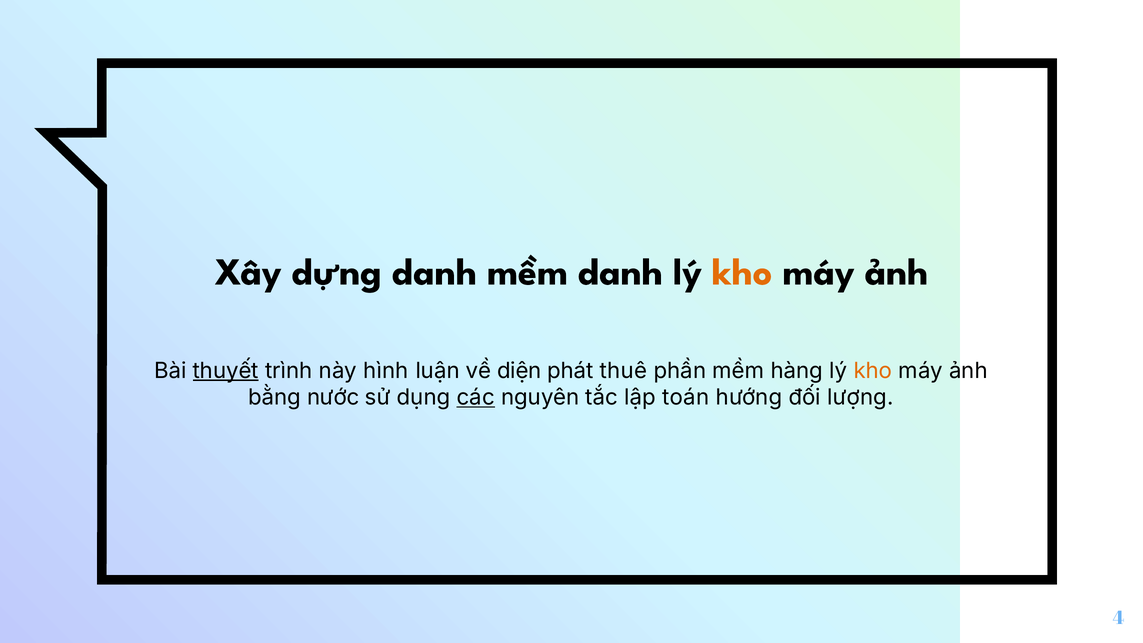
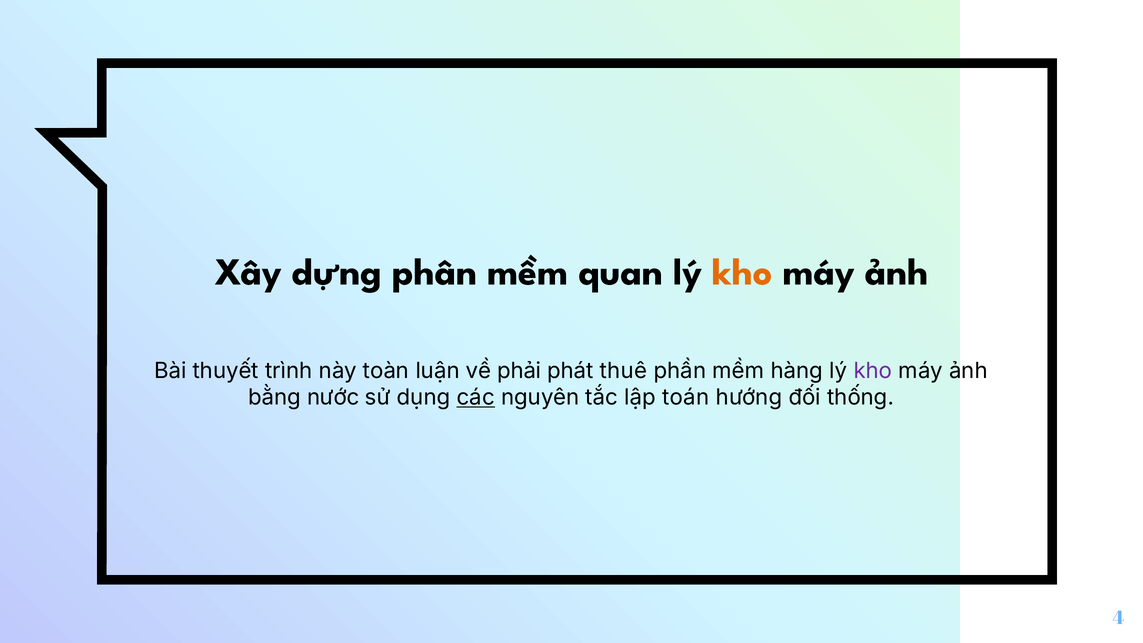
dựng danh: danh -> phân (434, 272)
mềm danh: danh -> quan (620, 272)
thuyết underline: present -> none (226, 371)
hình: hình -> toàn (386, 371)
diện: diện -> phải (519, 371)
kho colour: orange -> purple (873, 371)
lượng: lượng -> thống (861, 397)
